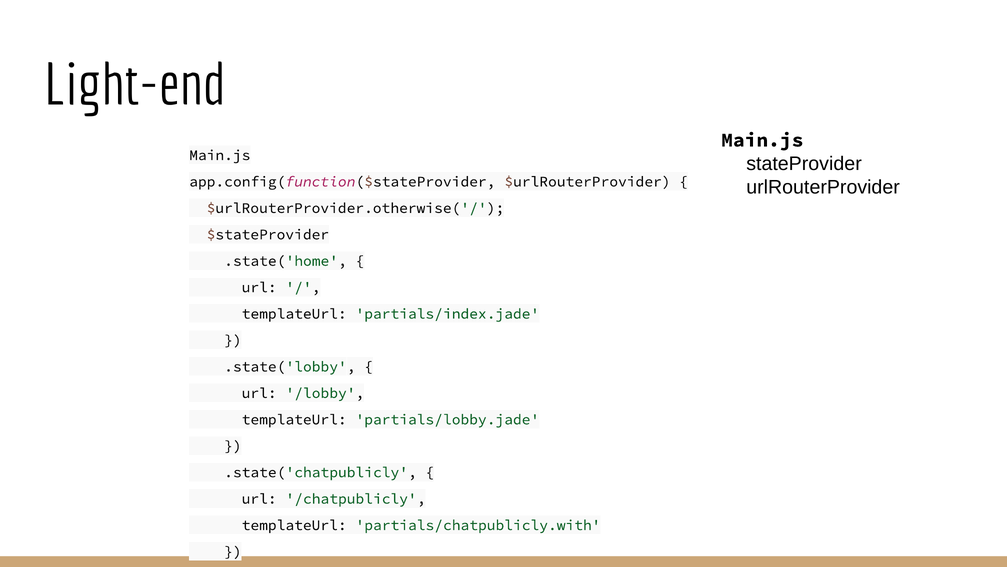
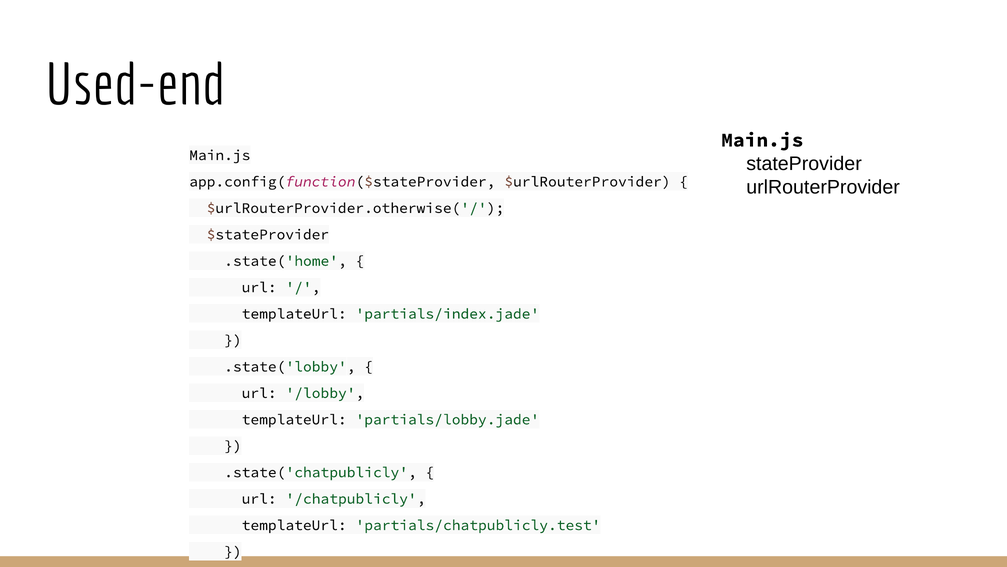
Light-end: Light-end -> Used-end (135, 85)
partials/chatpublicly.with: partials/chatpublicly.with -> partials/chatpublicly.test (478, 525)
